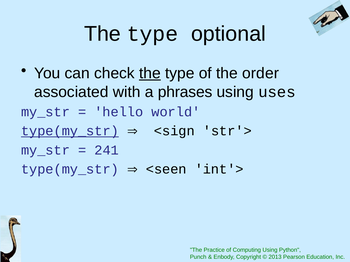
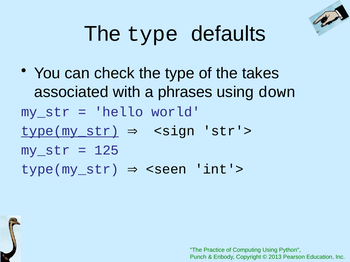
optional: optional -> defaults (228, 34)
the underline: present -> none (150, 73)
order: order -> takes (261, 73)
uses: uses -> down (277, 92)
241: 241 -> 125 (107, 150)
